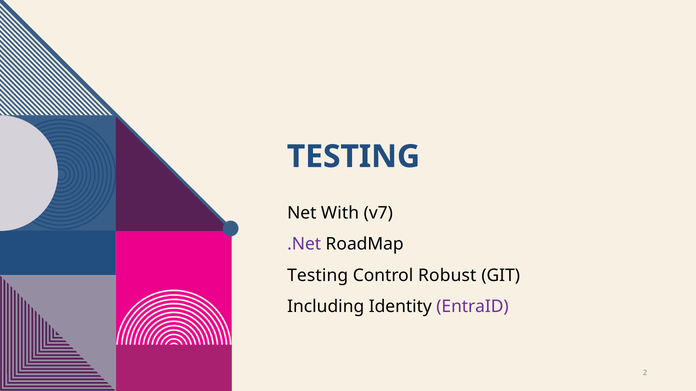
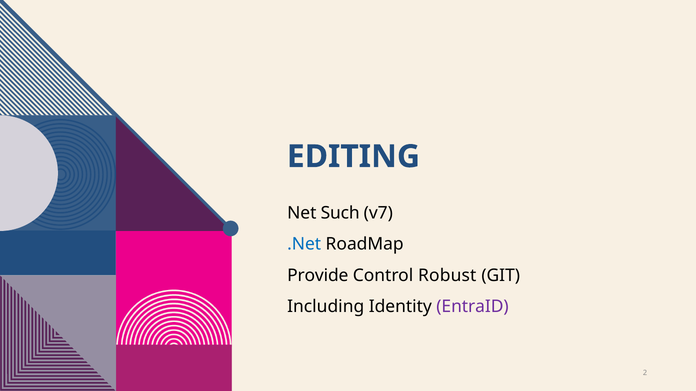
TESTING: TESTING -> EDITING (353, 157)
With: With -> Such (340, 213)
.Net colour: purple -> blue (304, 244)
Testing: Testing -> Provide (318, 276)
